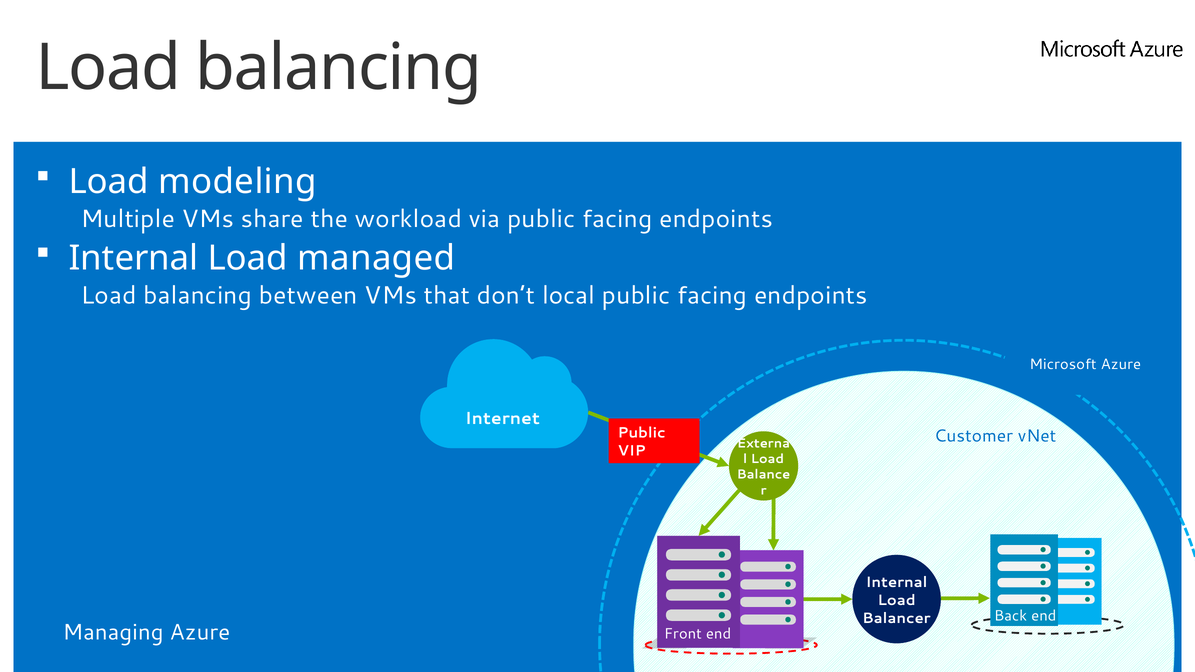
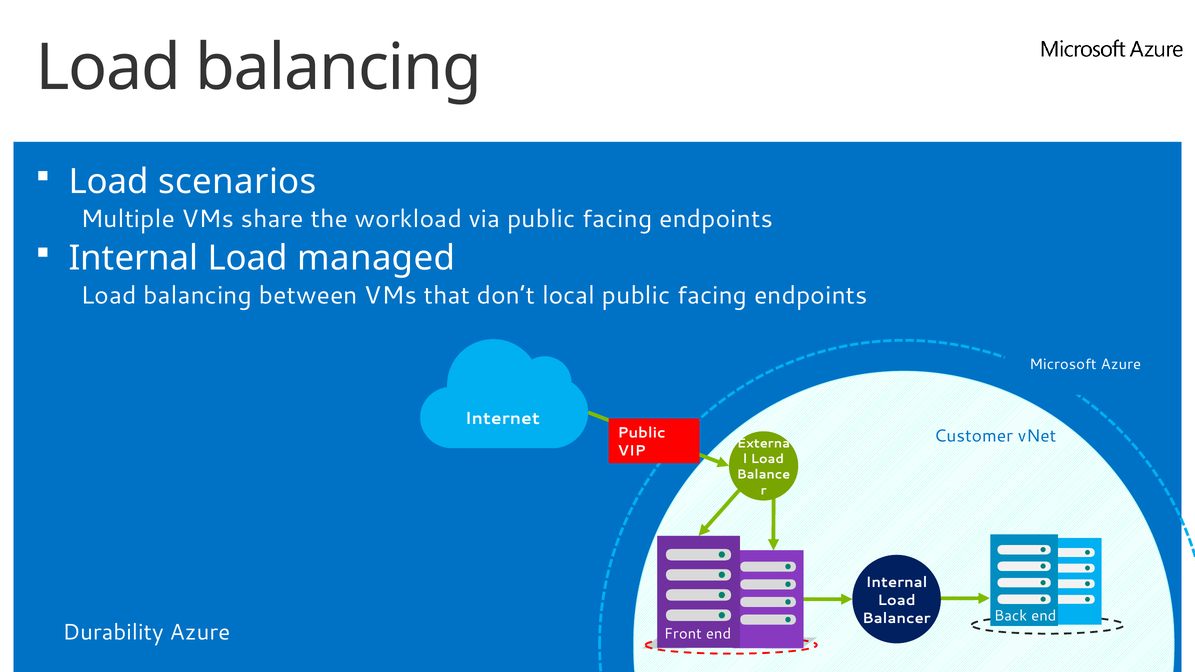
modeling: modeling -> scenarios (237, 182)
Managing: Managing -> Durability (113, 633)
